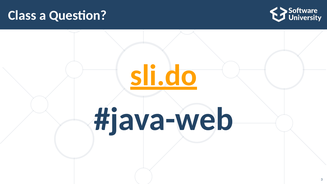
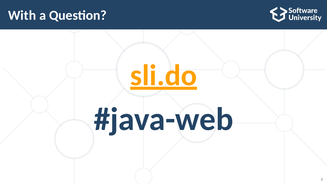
Class: Class -> With (22, 15)
